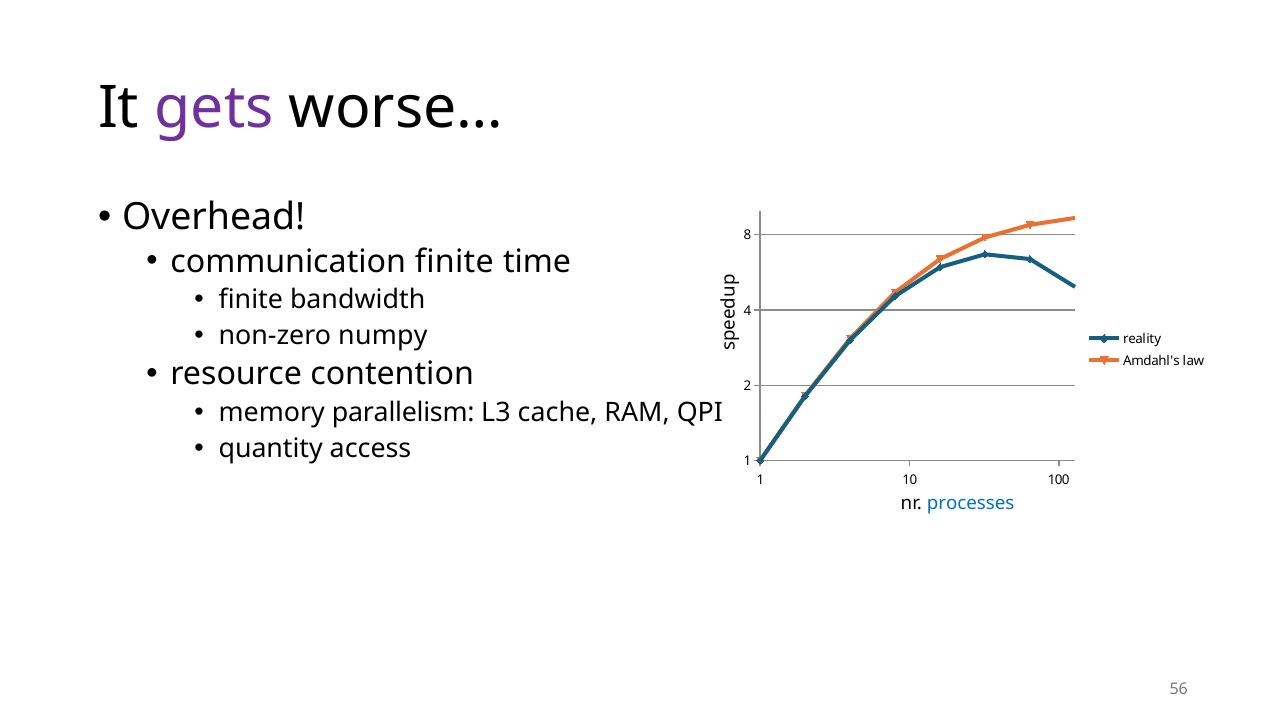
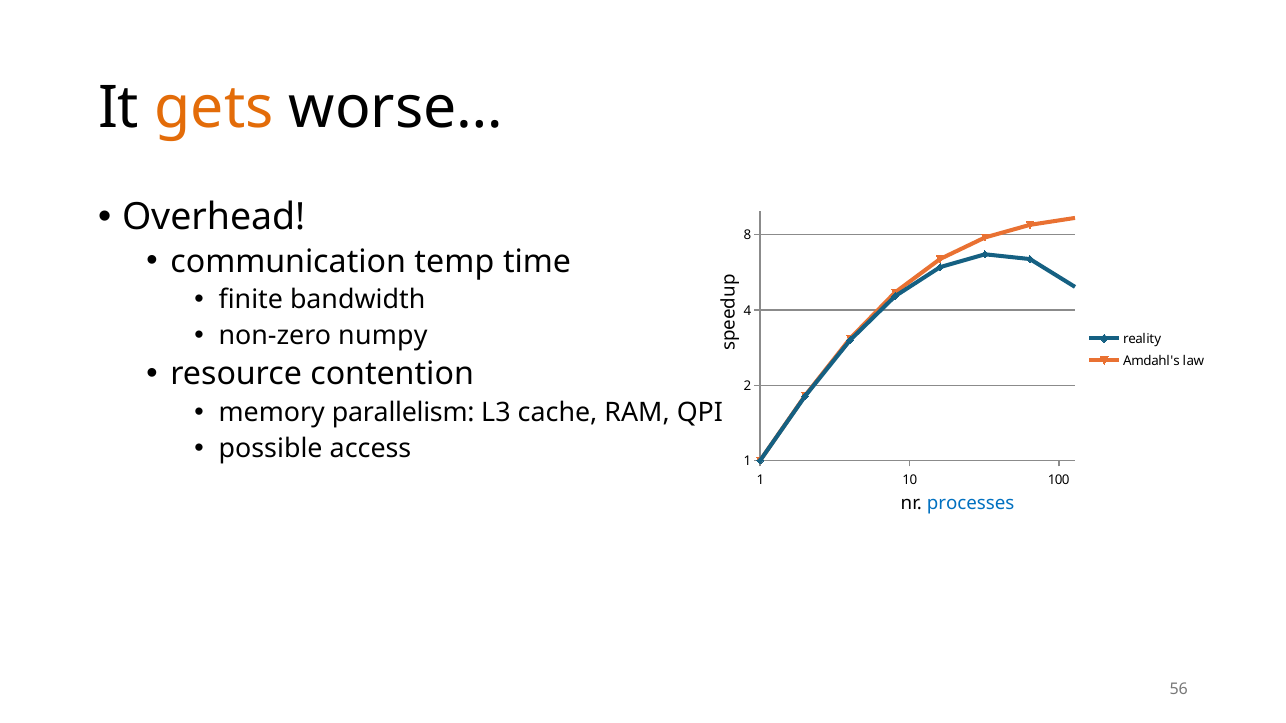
gets colour: purple -> orange (214, 108)
communication finite: finite -> temp (454, 262)
quantity: quantity -> possible (271, 449)
